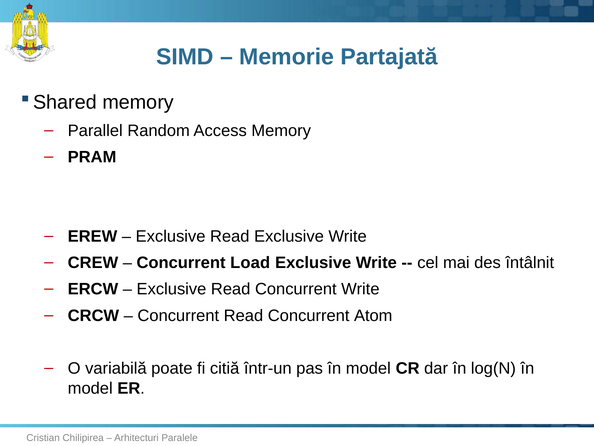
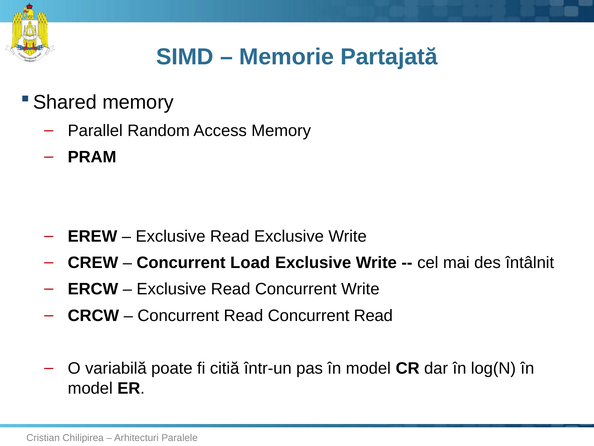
Read Concurrent Atom: Atom -> Read (373, 315)
